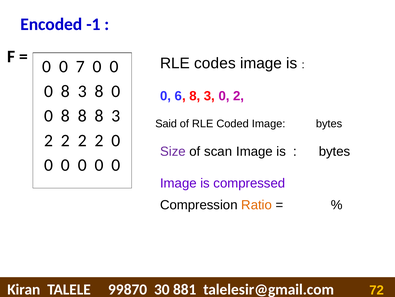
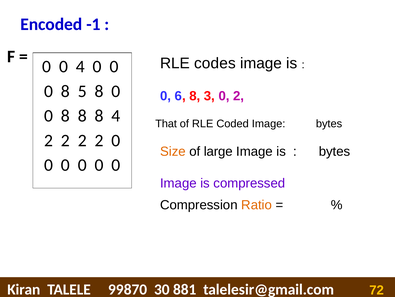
0 7: 7 -> 4 (80, 66)
0 8 3: 3 -> 5 (82, 91)
8 8 3: 3 -> 4 (116, 116)
Said: Said -> That (166, 123)
Size colour: purple -> orange (173, 151)
scan: scan -> large (218, 151)
